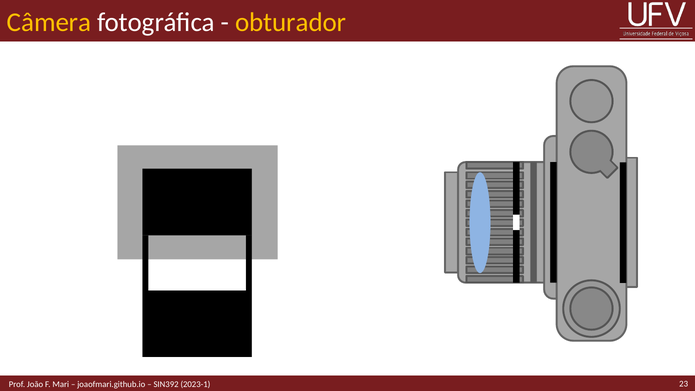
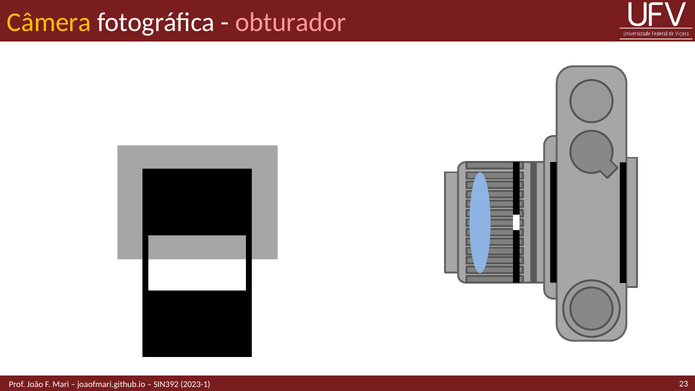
obturador colour: yellow -> pink (291, 22)
